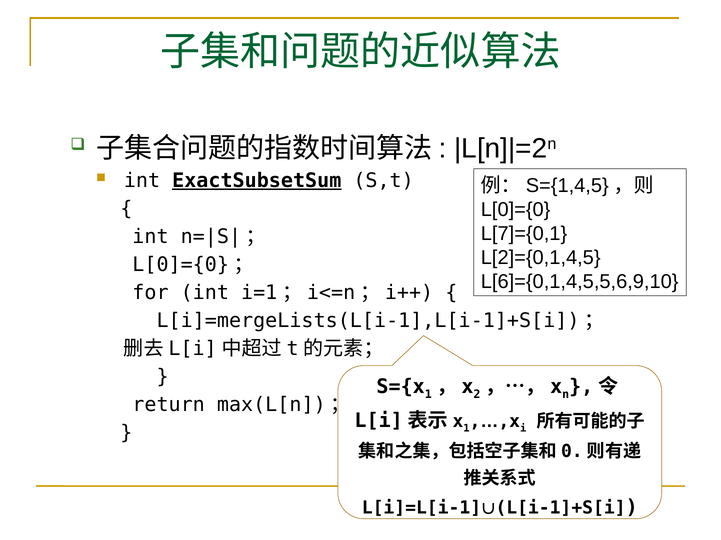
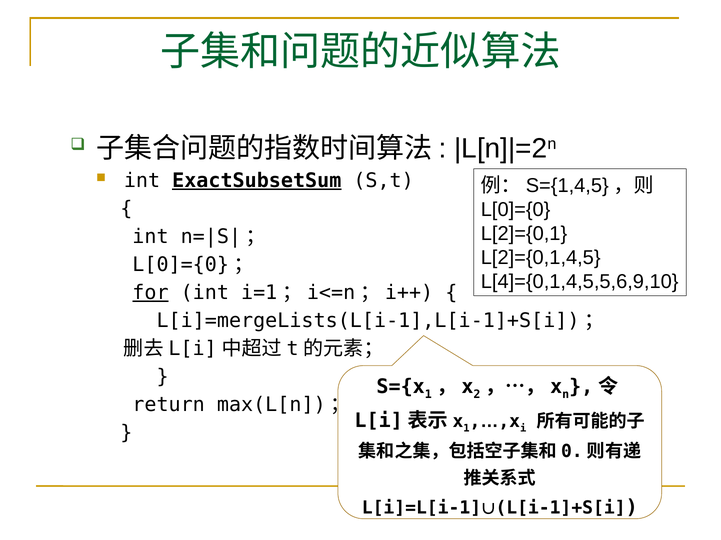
L[7]={0,1: L[7]={0,1 -> L[2]={0,1 (524, 234)
L[6]={0,1,4,5,5,6,9,10: L[6]={0,1,4,5,5,6,9,10 -> L[4]={0,1,4,5,5,6,9,10 (580, 282)
for underline: none -> present (150, 293)
